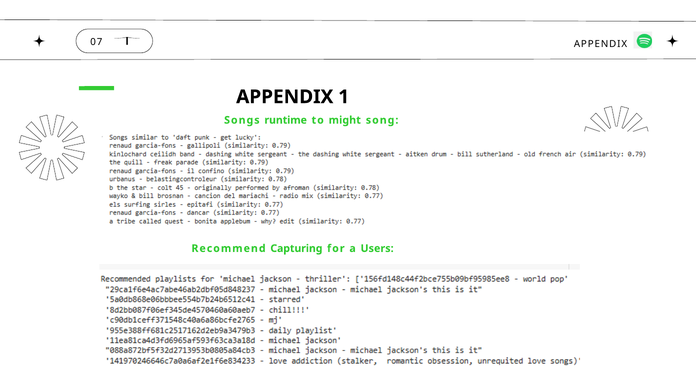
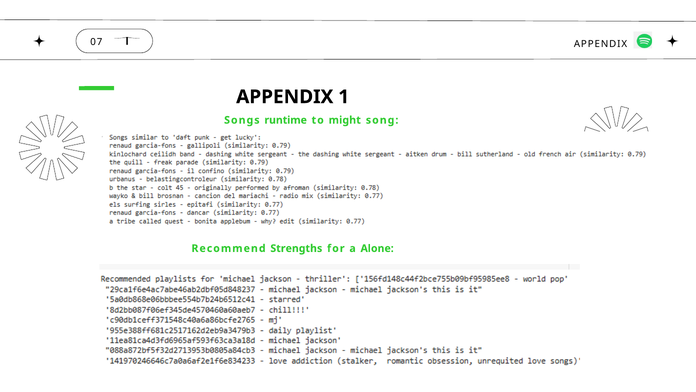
Capturing: Capturing -> Strengths (296, 248)
Users: Users -> Alone (377, 248)
